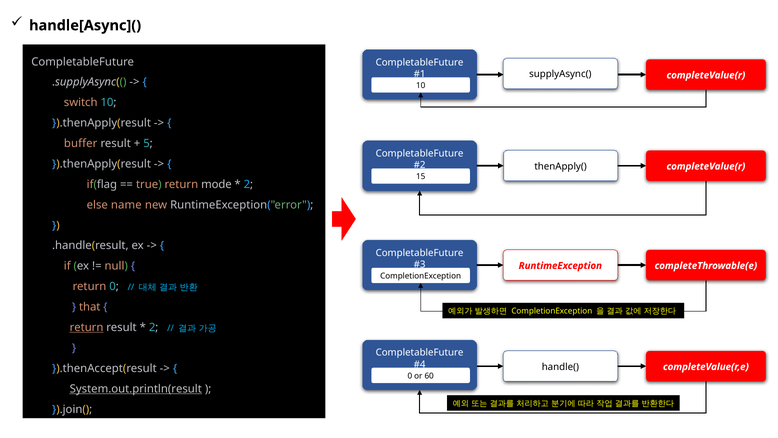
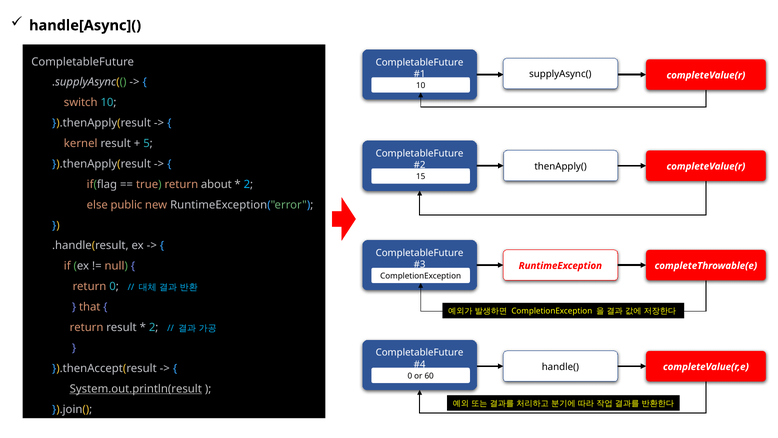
buffer: buffer -> kernel (81, 143)
mode: mode -> about (216, 184)
name: name -> public (126, 205)
return underline: present -> none (87, 327)
